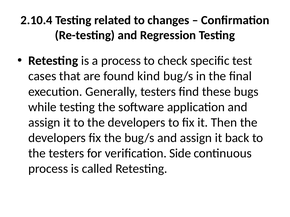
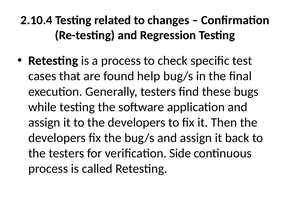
kind: kind -> help (149, 76)
